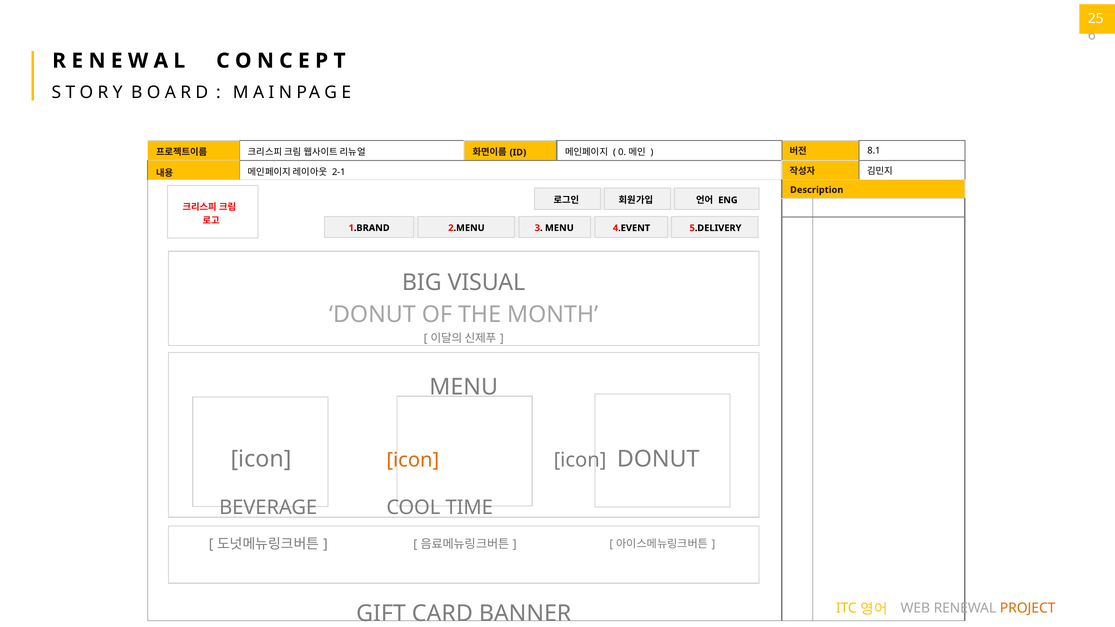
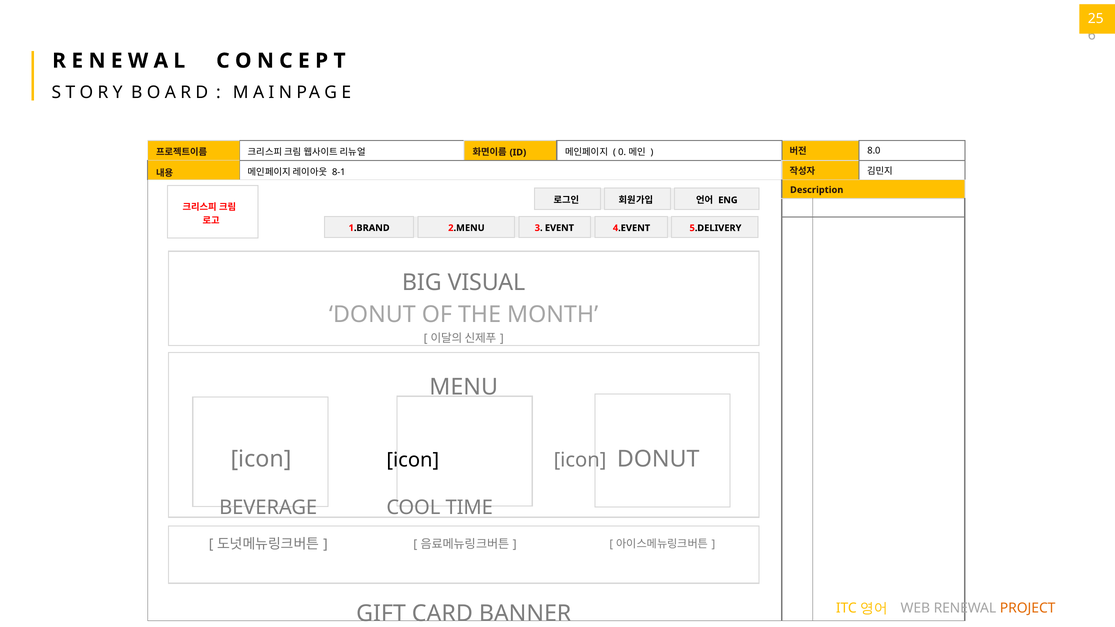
8.1: 8.1 -> 8.0 (874, 151)
2-1: 2-1 -> 8-1 (339, 172)
3 MENU: MENU -> EVENT (559, 228)
icon colour: orange -> black (413, 460)
